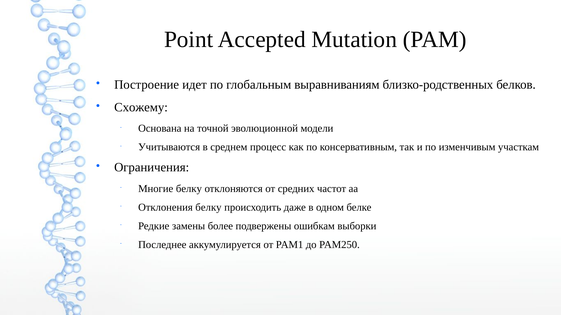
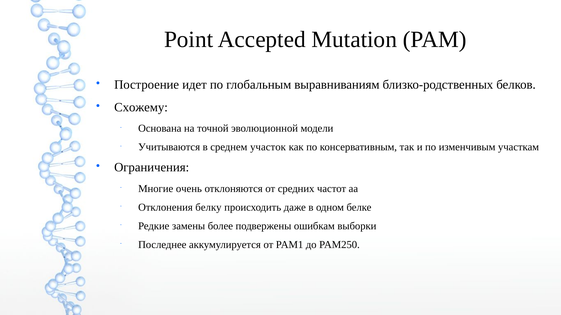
процесс: процесс -> участок (268, 147)
Многие белку: белку -> очень (189, 189)
